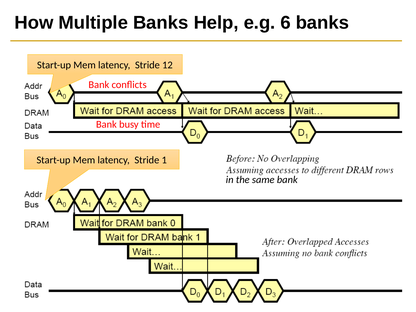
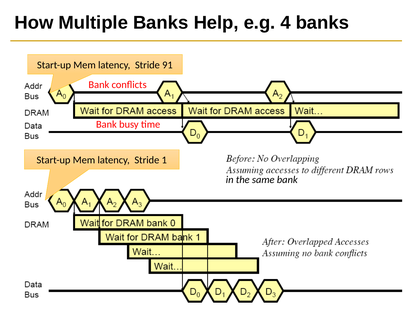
6: 6 -> 4 (286, 23)
12: 12 -> 91 (167, 65)
